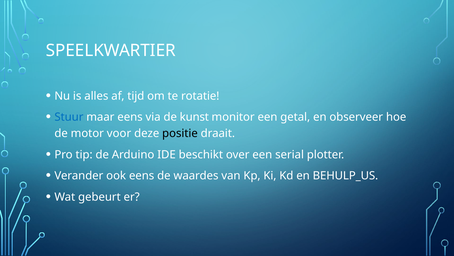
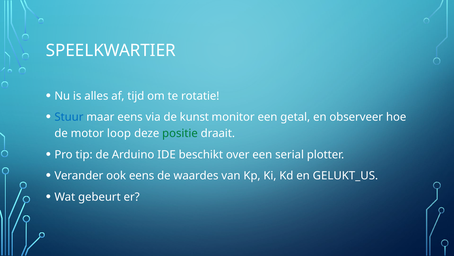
voor: voor -> loop (119, 133)
positie colour: black -> green (180, 133)
BEHULP_US: BEHULP_US -> GELUKT_US (345, 175)
